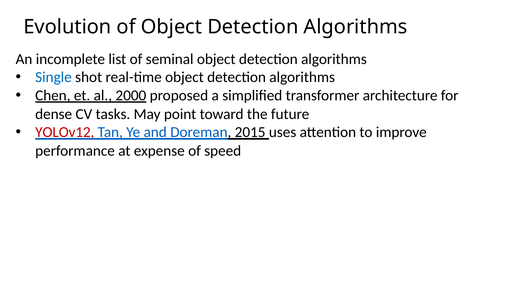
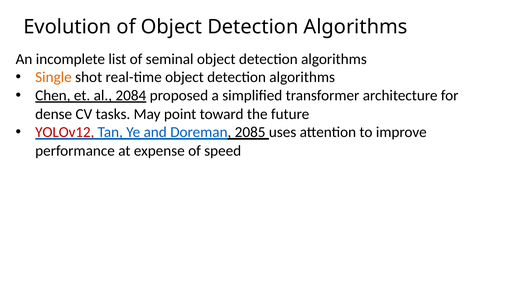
Single colour: blue -> orange (53, 77)
2000: 2000 -> 2084 (131, 96)
2015: 2015 -> 2085 (250, 132)
